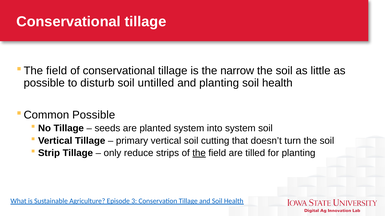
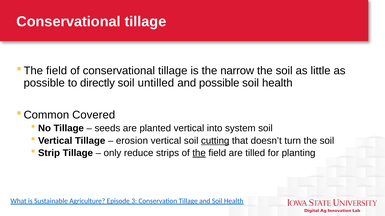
disturb: disturb -> directly (97, 83)
and planting: planting -> possible (219, 83)
Possible: Possible -> Covered (94, 115)
planted system: system -> vertical (189, 129)
primary: primary -> erosion (132, 141)
cutting underline: none -> present (215, 141)
